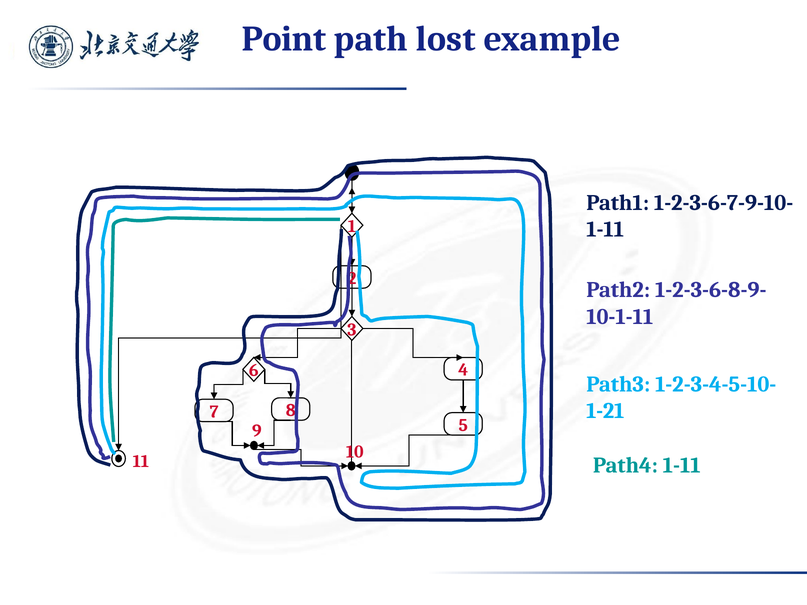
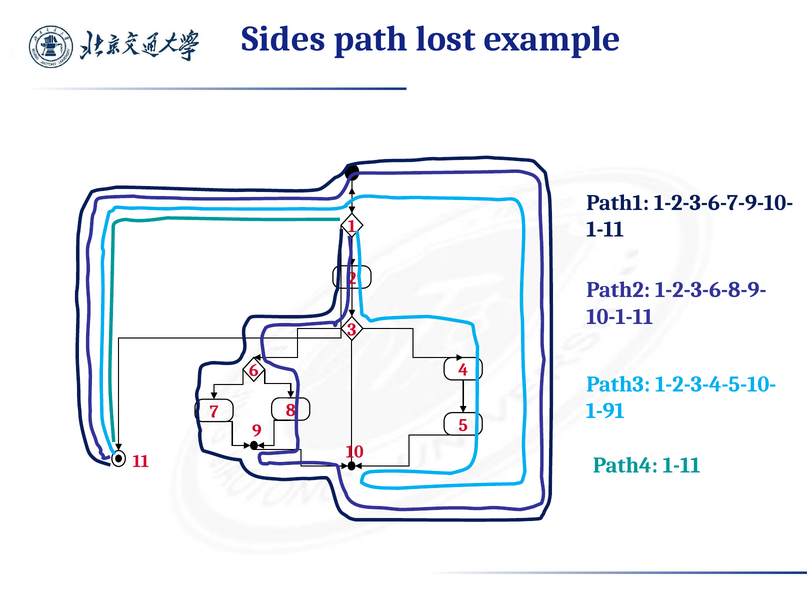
Point: Point -> Sides (284, 39)
1-21: 1-21 -> 1-91 (605, 411)
